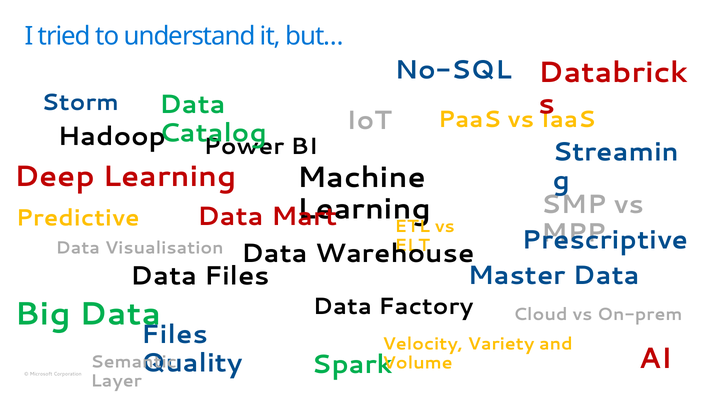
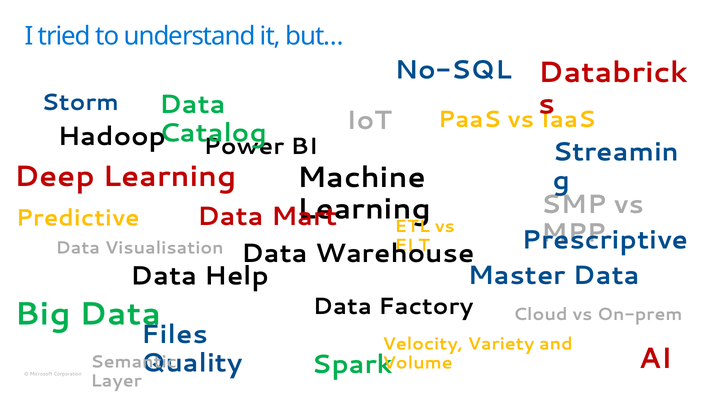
Data Files: Files -> Help (237, 276)
